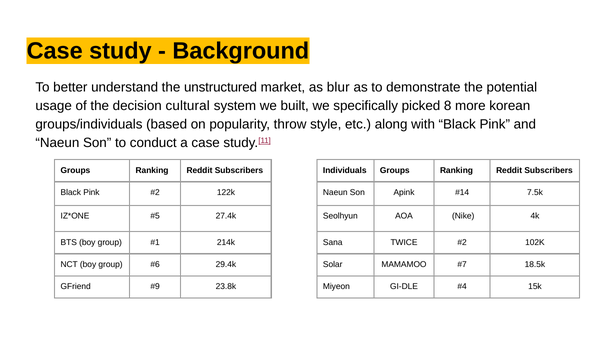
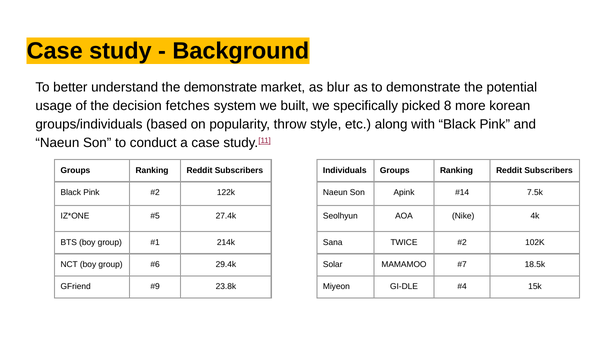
the unstructured: unstructured -> demonstrate (221, 87)
cultural: cultural -> fetches (188, 106)
